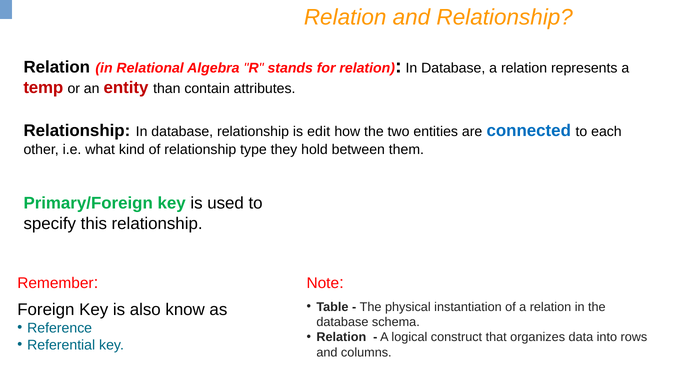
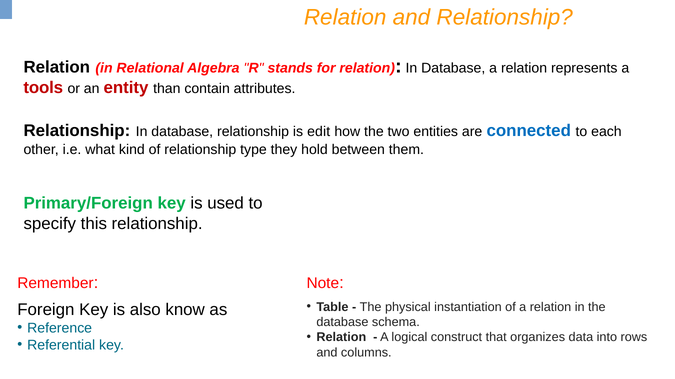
temp: temp -> tools (43, 88)
